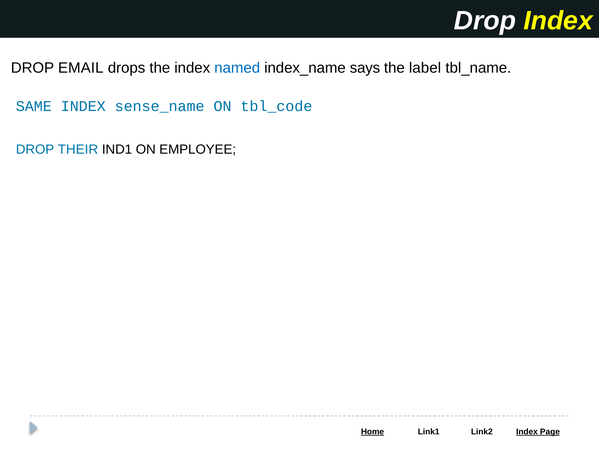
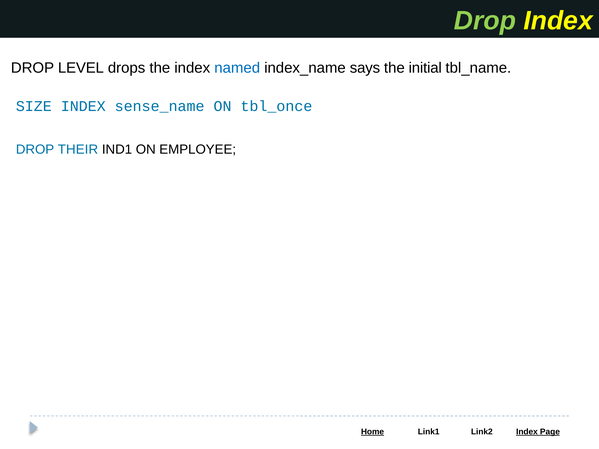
Drop colour: white -> light green (485, 21)
EMAIL: EMAIL -> LEVEL (81, 68)
label: label -> initial (425, 68)
SAME: SAME -> SIZE (34, 106)
tbl_code: tbl_code -> tbl_once (276, 106)
